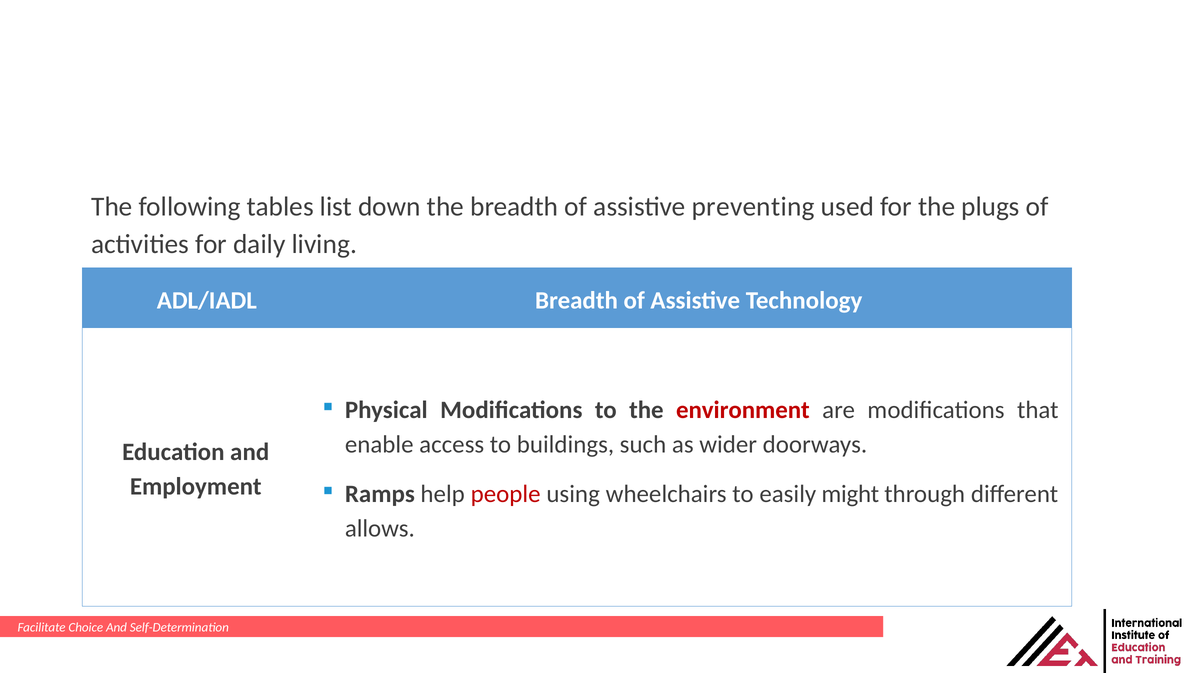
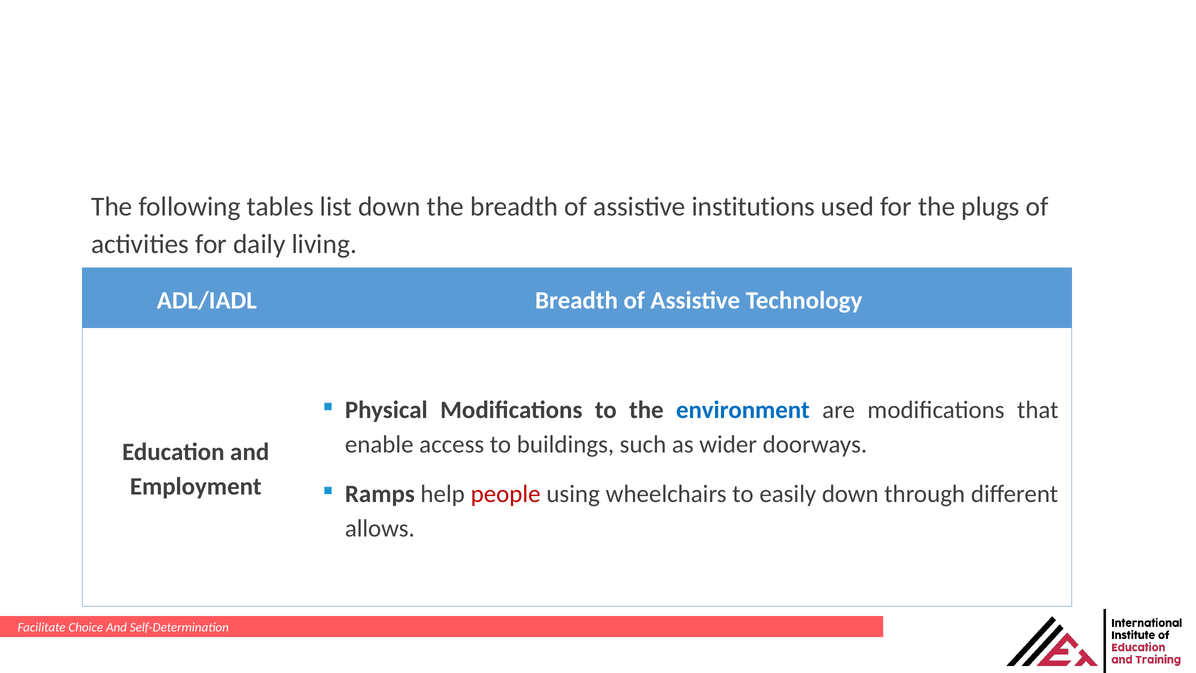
preventing: preventing -> institutions (753, 207)
environment colour: red -> blue (743, 410)
easily might: might -> down (850, 494)
